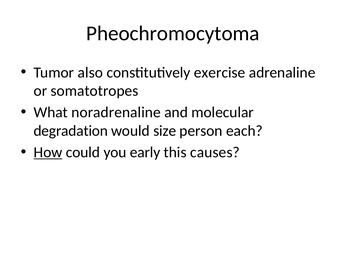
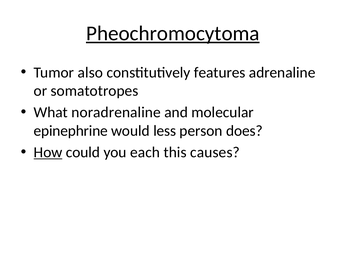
Pheochromocytoma underline: none -> present (173, 33)
exercise: exercise -> features (220, 73)
degradation: degradation -> epinephrine (71, 131)
size: size -> less (165, 131)
each: each -> does (244, 131)
early: early -> each (145, 153)
